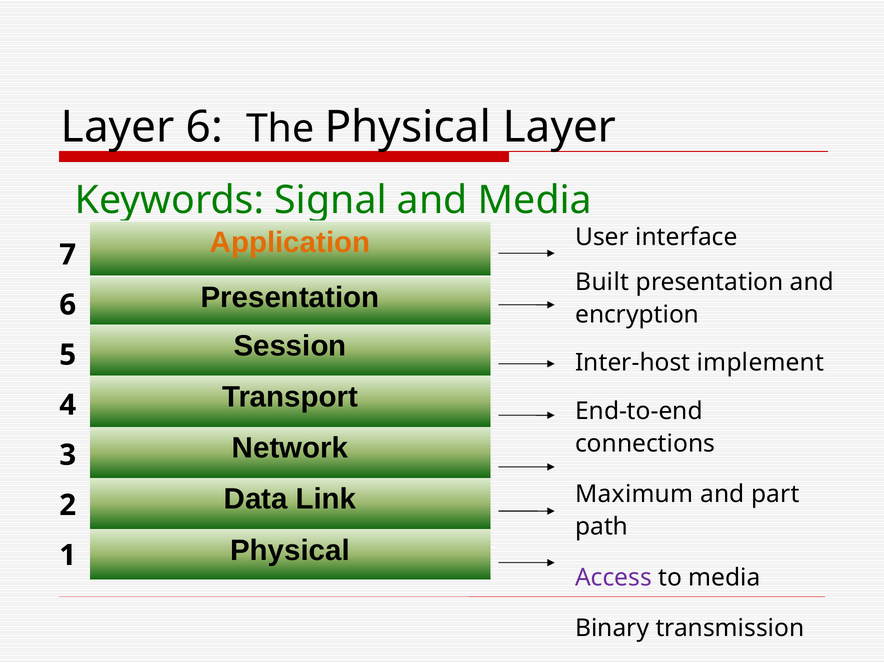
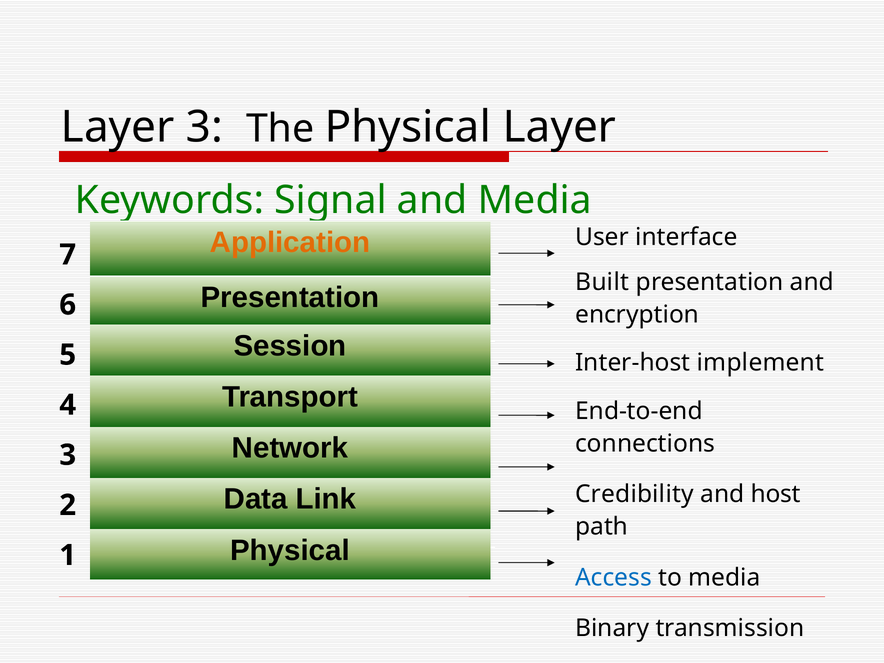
Layer 6: 6 -> 3 (205, 127)
Maximum: Maximum -> Credibility (634, 494)
part: part -> host (776, 494)
Access colour: purple -> blue (614, 578)
